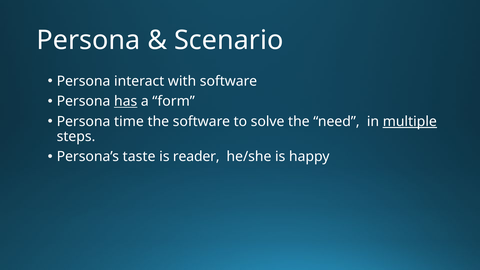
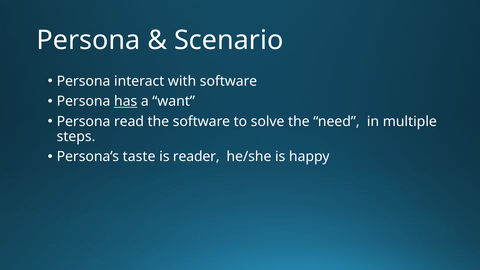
form: form -> want (174, 101)
time: time -> read (129, 121)
multiple underline: present -> none (410, 121)
